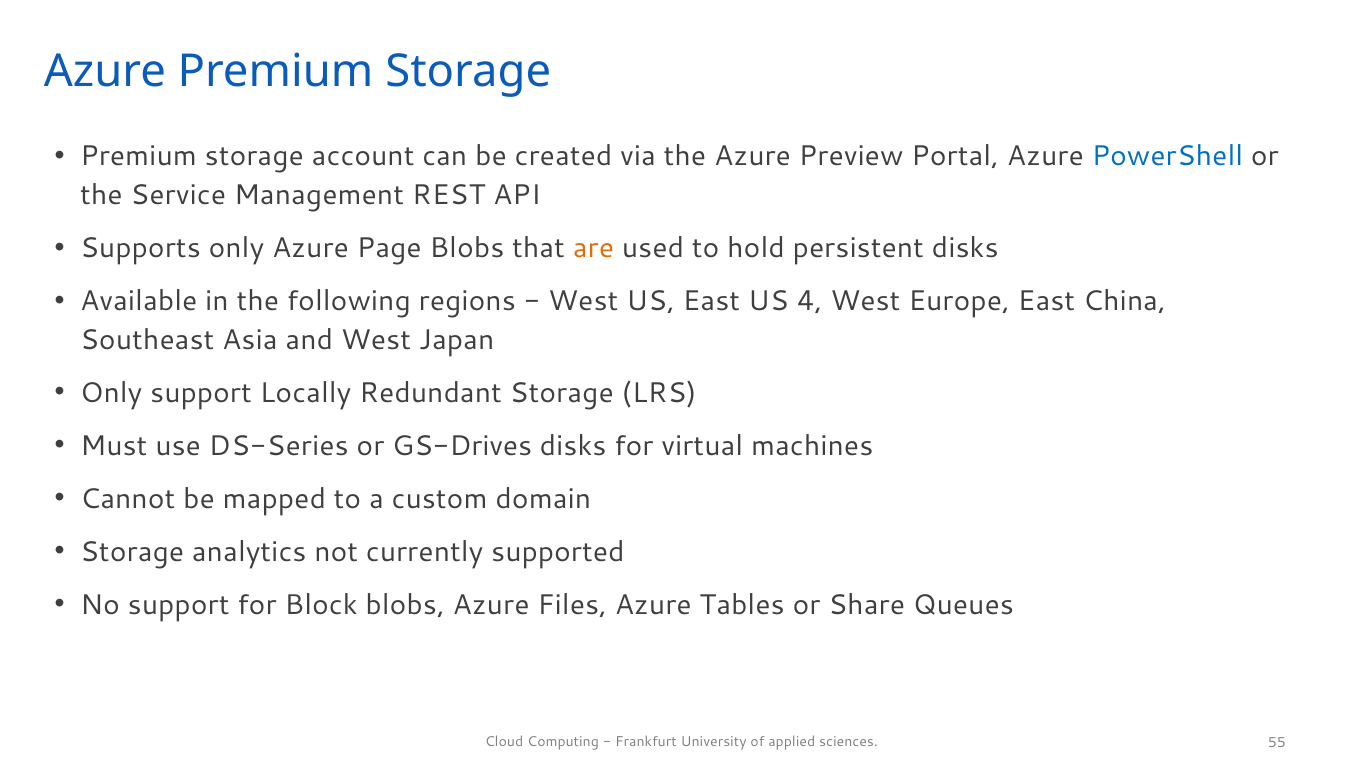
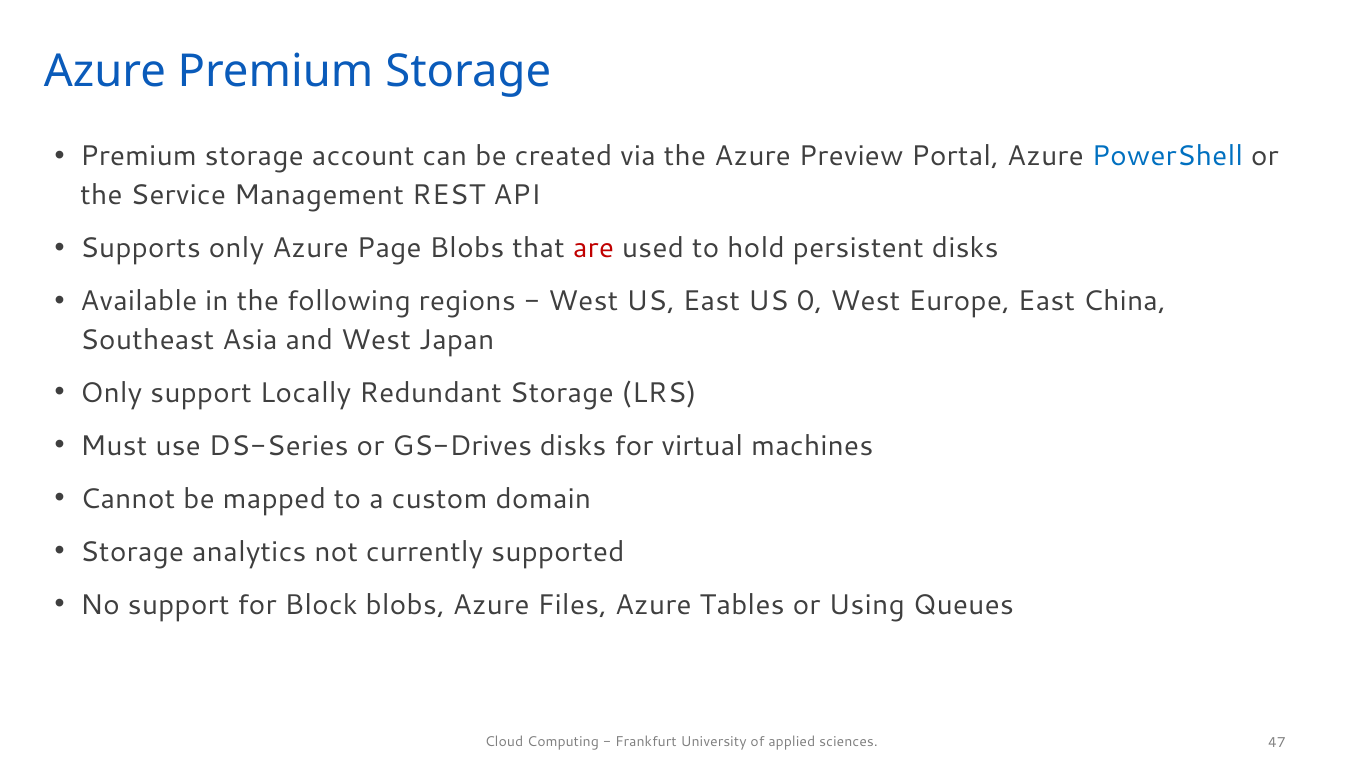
are colour: orange -> red (593, 249)
4: 4 -> 0 (810, 302)
Share: Share -> Using (867, 606)
55: 55 -> 47 (1277, 744)
